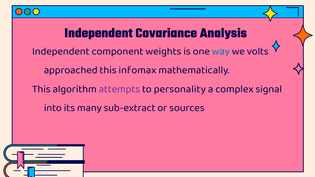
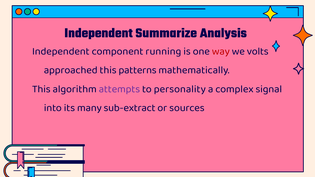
Covariance: Covariance -> Summarize (166, 33)
weights: weights -> running (163, 51)
way colour: blue -> red (221, 51)
infomax: infomax -> patterns (138, 70)
